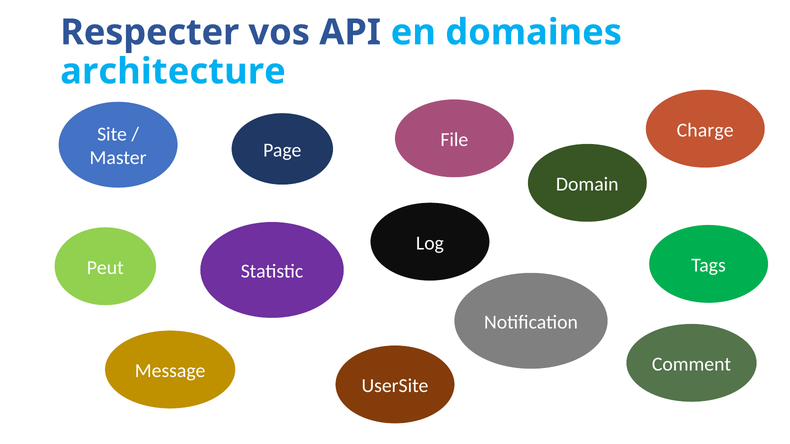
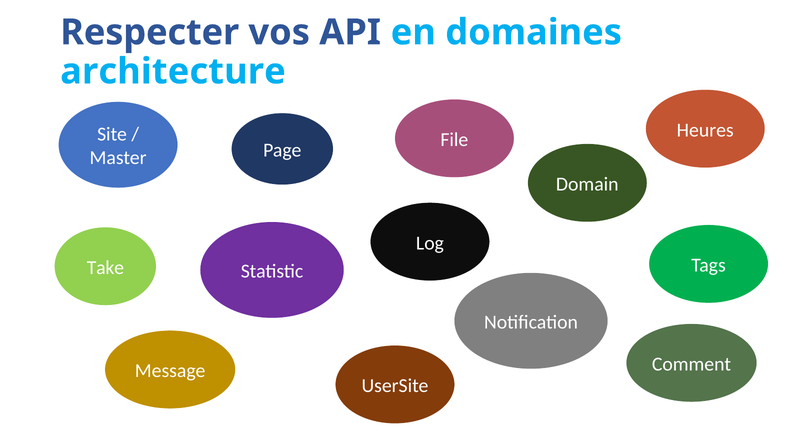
Charge: Charge -> Heures (705, 130)
Peut: Peut -> Take (105, 268)
